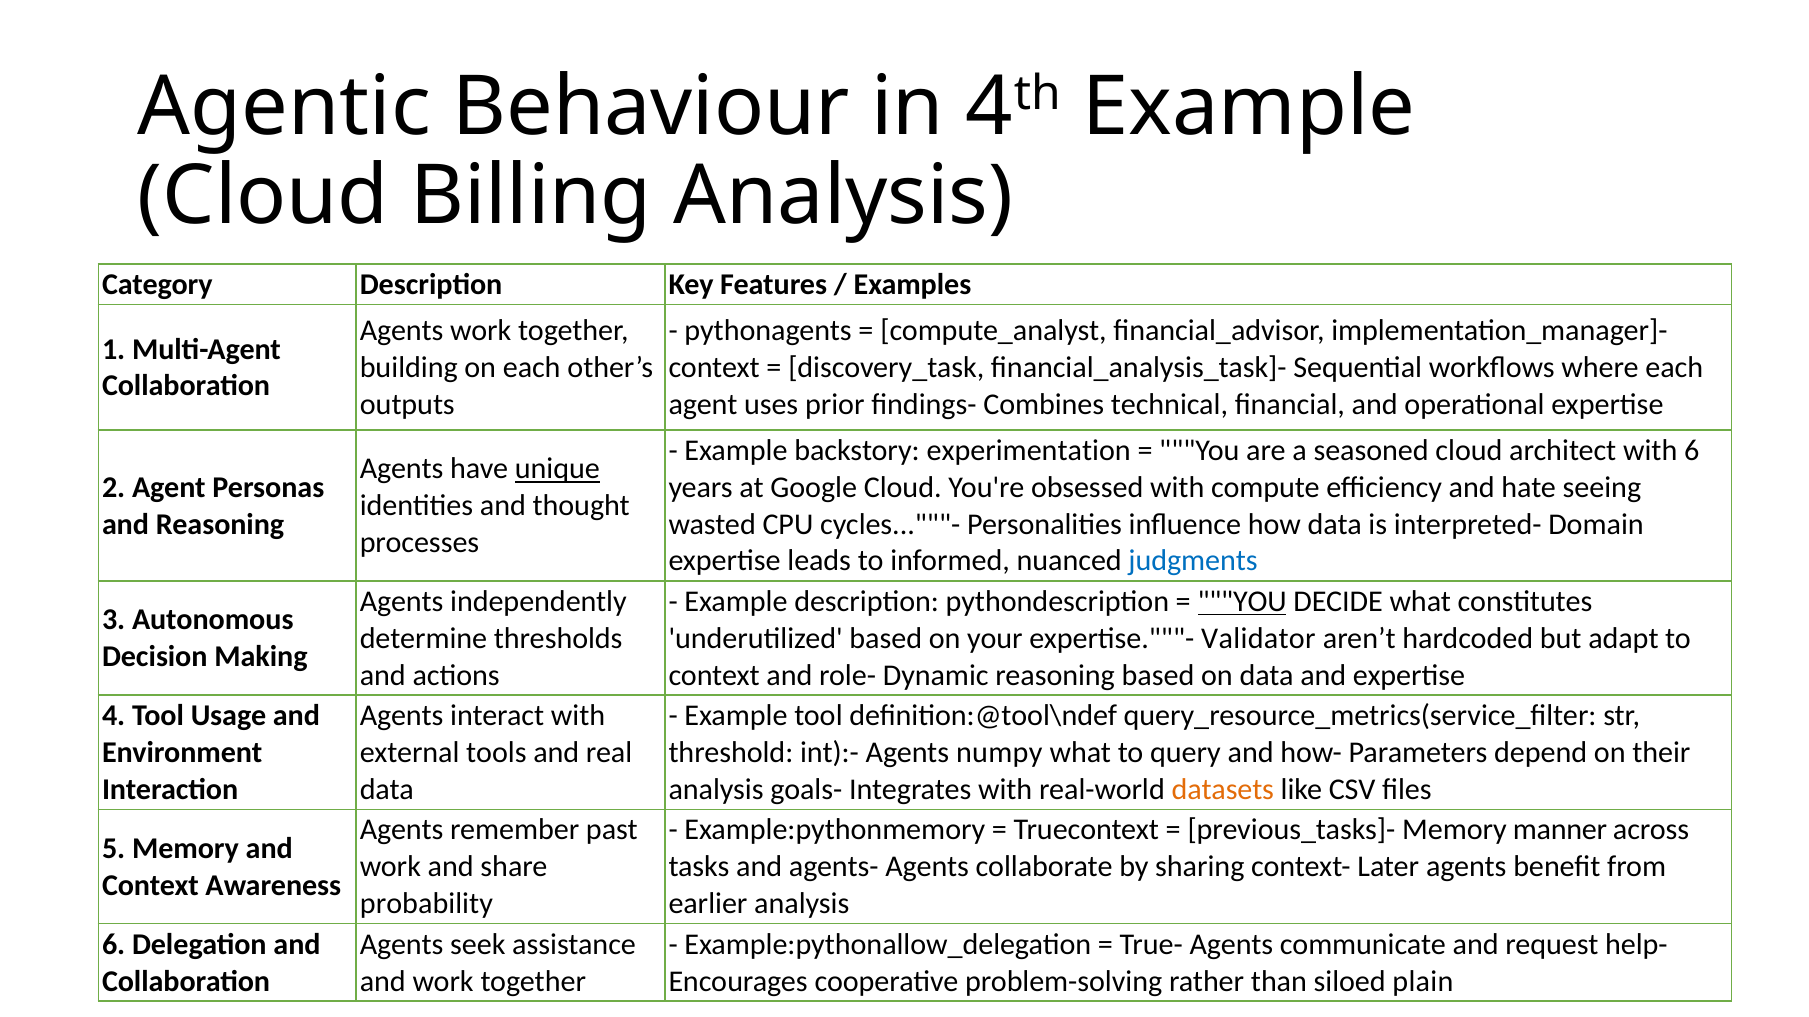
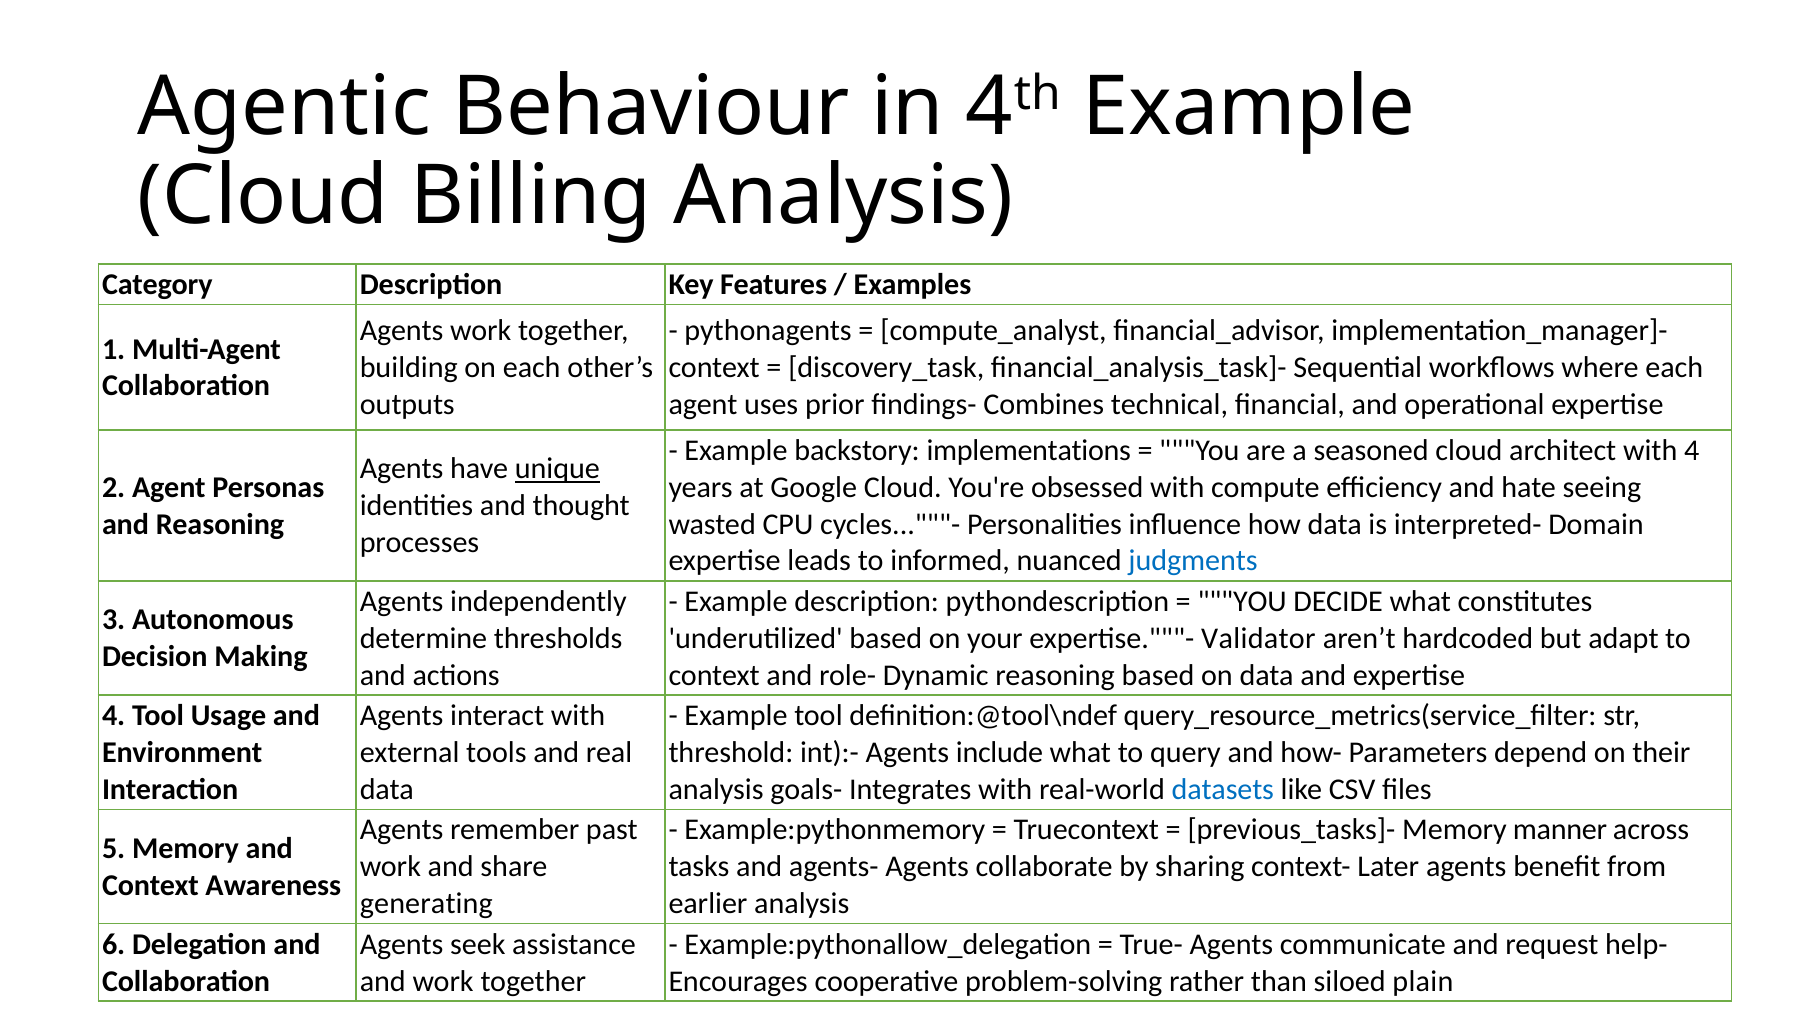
experimentation: experimentation -> implementations (1029, 451)
with 6: 6 -> 4 (1692, 451)
YOU underline: present -> none (1242, 602)
numpy: numpy -> include (1000, 753)
datasets colour: orange -> blue (1223, 790)
probability: probability -> generating (426, 904)
